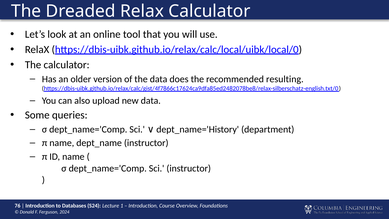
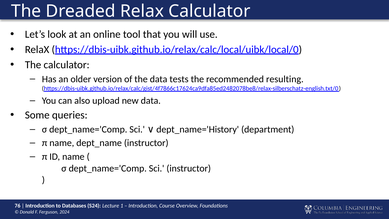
does: does -> tests (179, 79)
